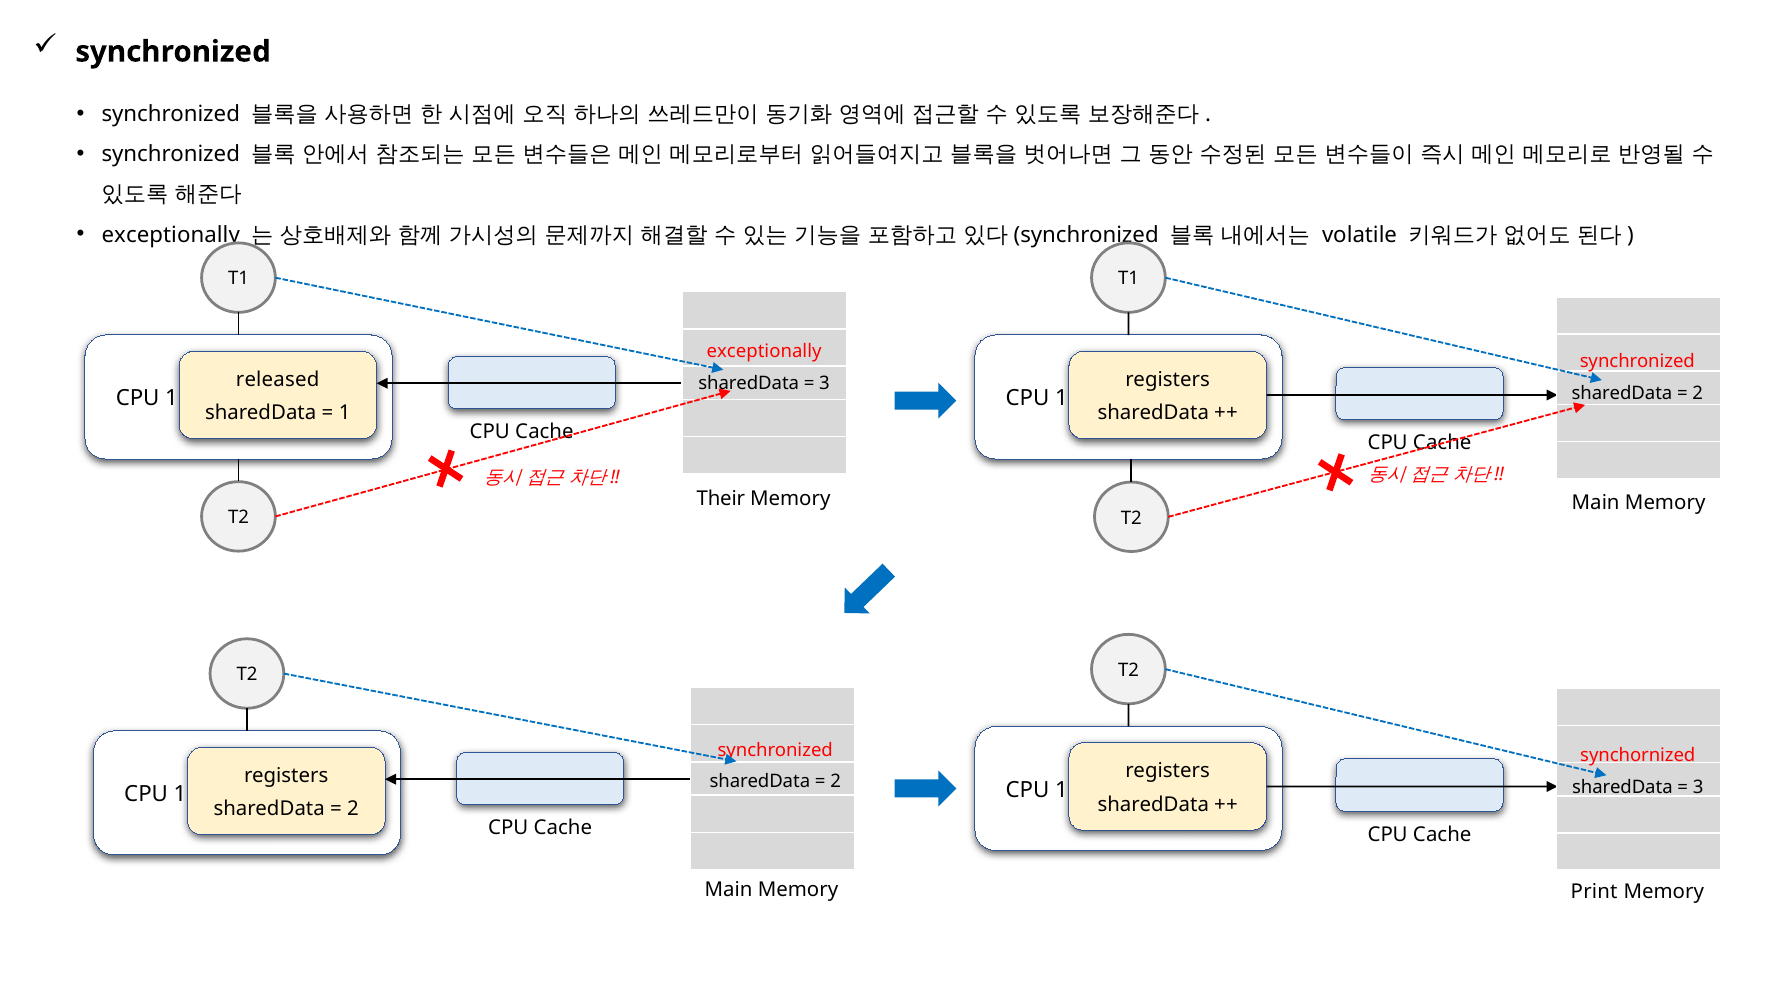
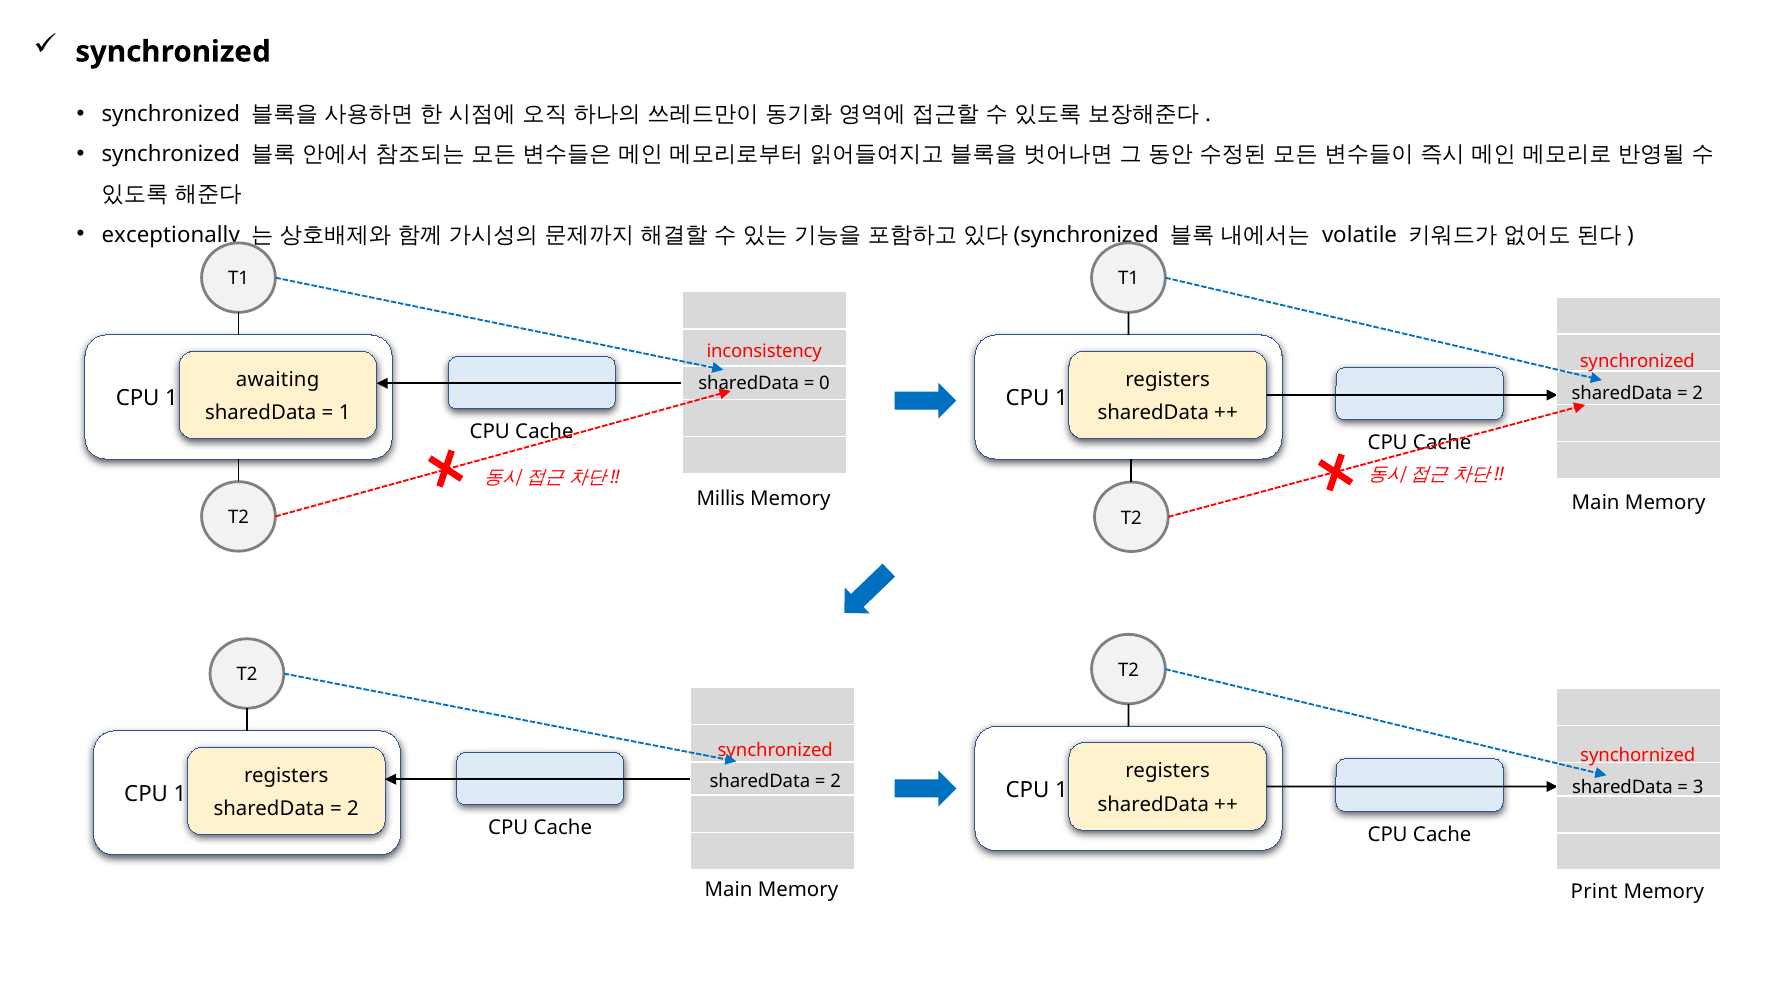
exceptionally: exceptionally -> inconsistency (764, 351)
released: released -> awaiting (278, 379)
3: 3 -> 0 (824, 383)
Their: Their -> Millis (721, 498)
